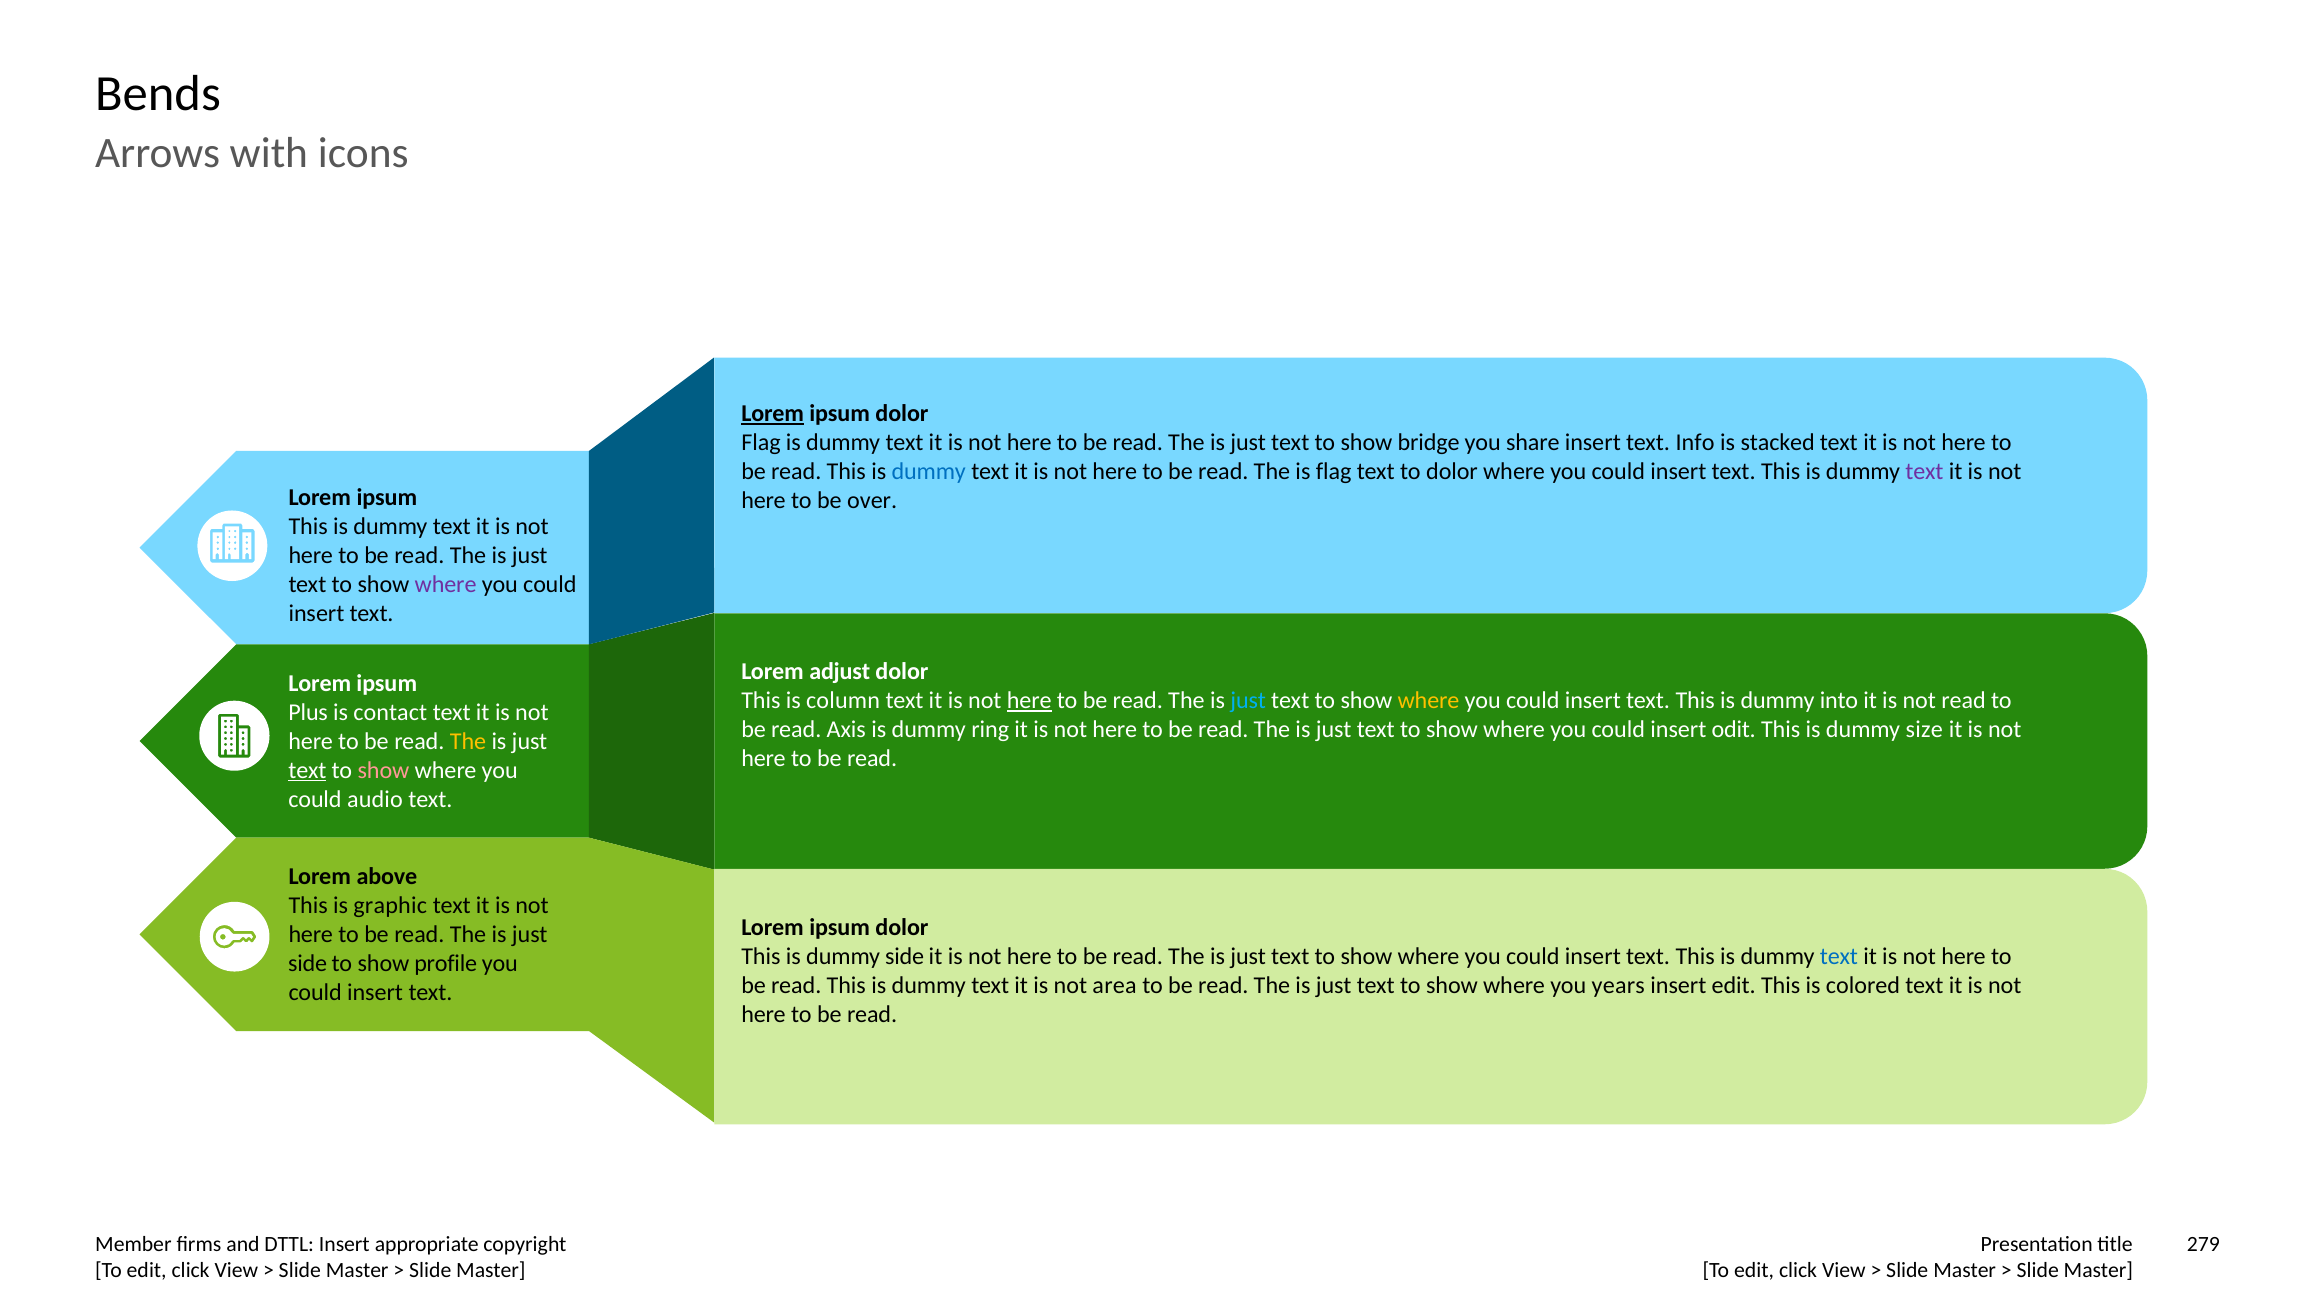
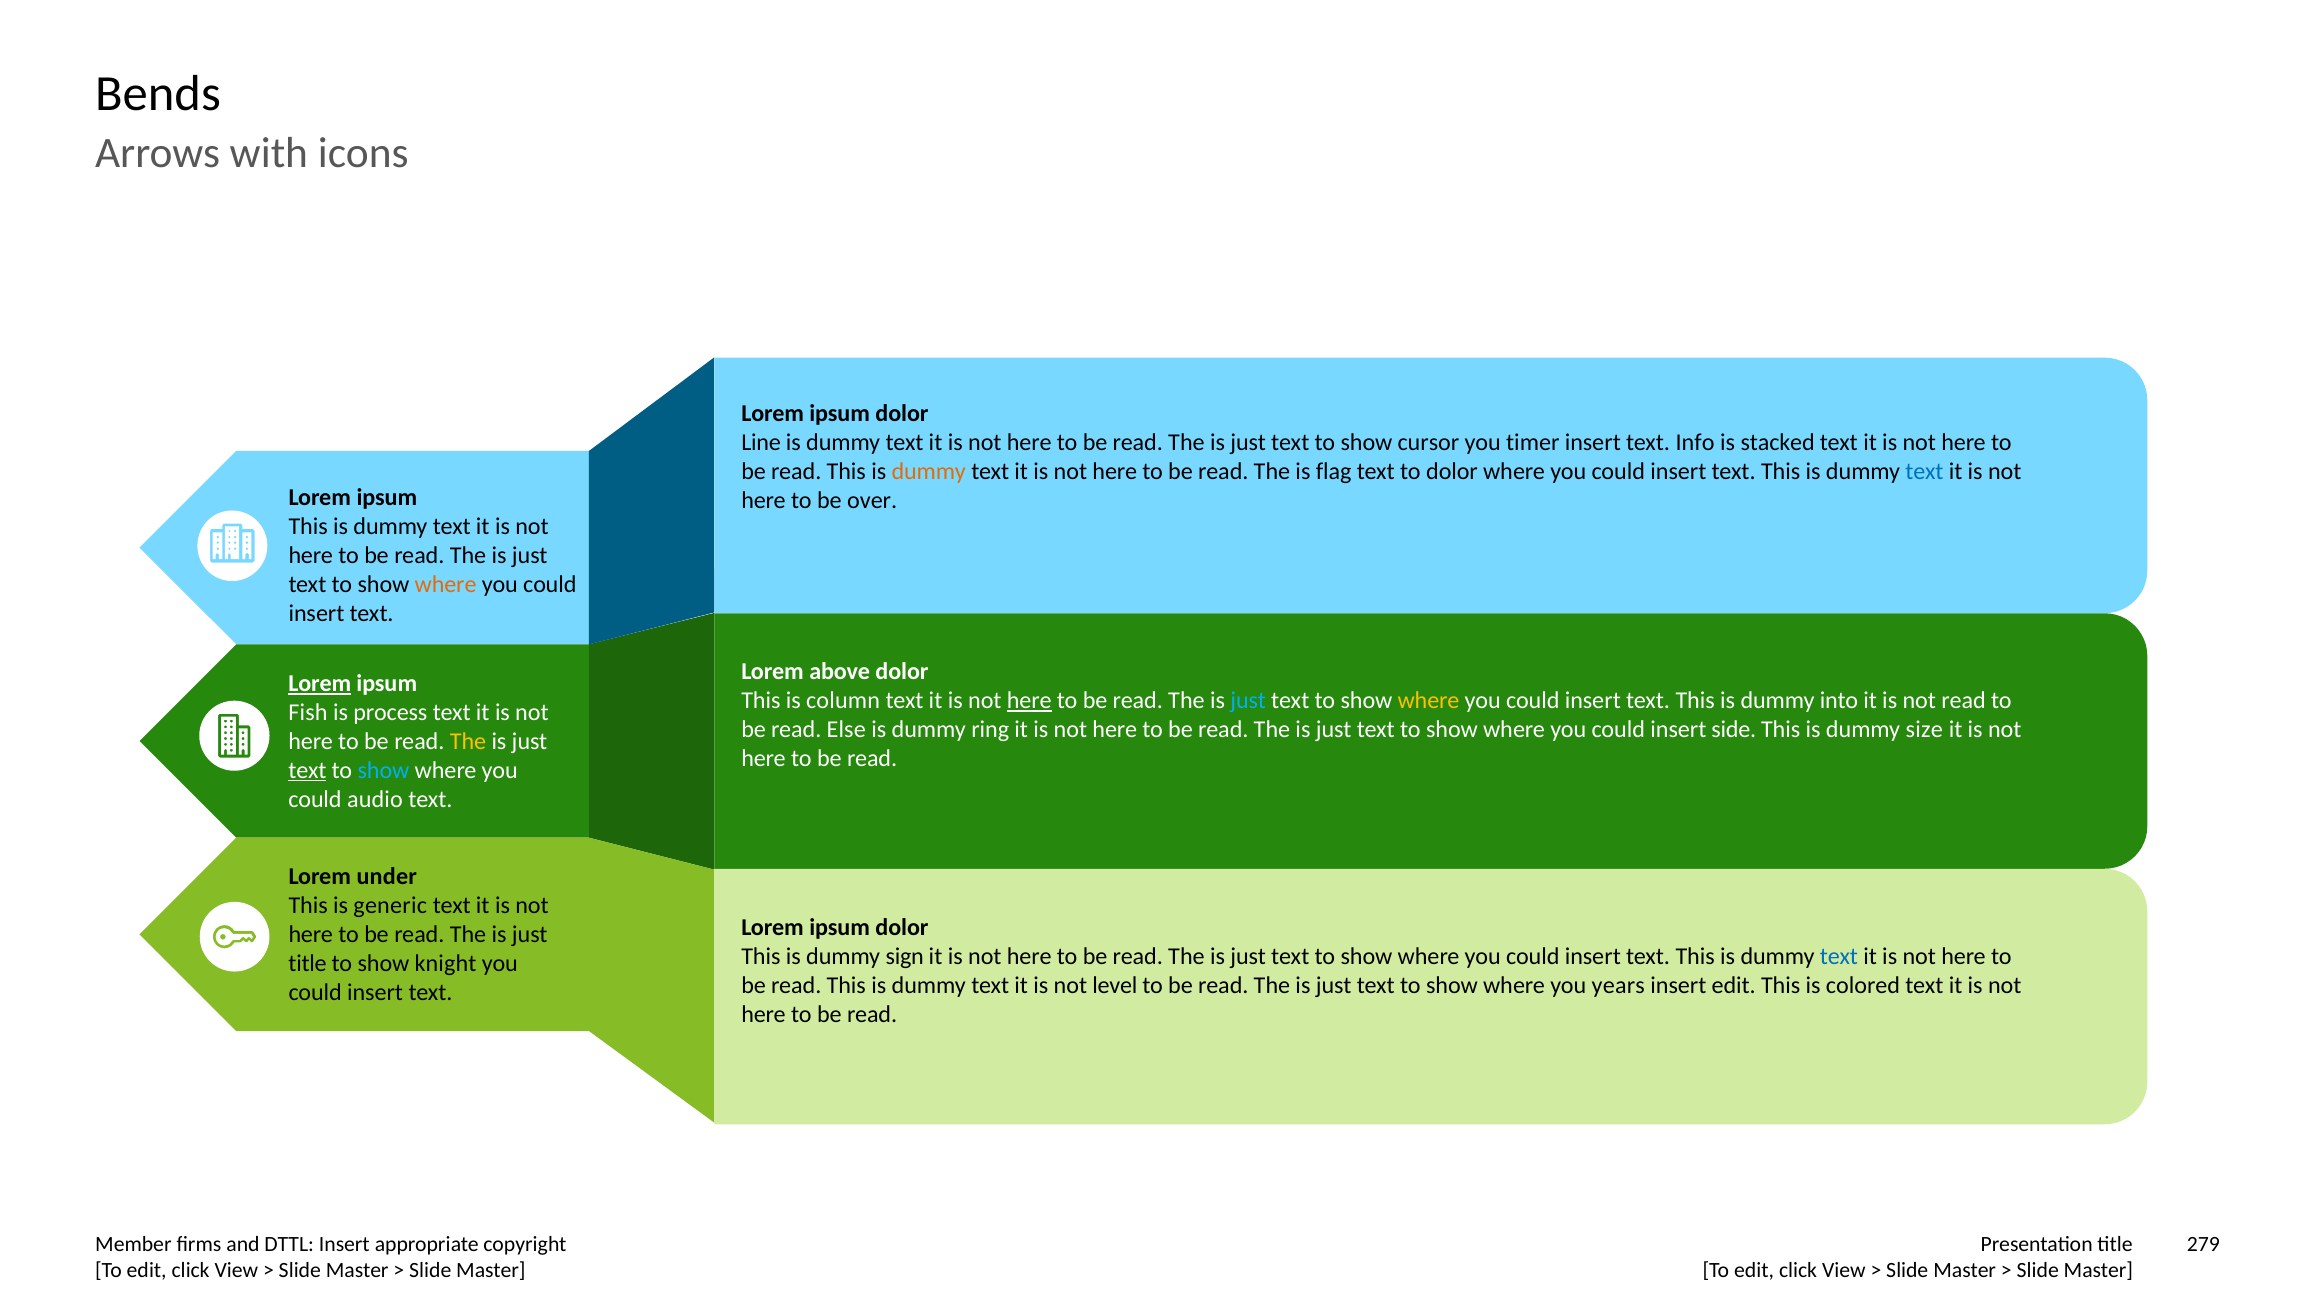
Lorem underline: present -> none (773, 414)
Flag: Flag -> Line (761, 443)
bridge: bridge -> cursor (1428, 443)
share: share -> timer (1533, 443)
dummy colour: blue -> orange (929, 472)
text colour: purple -> blue (1924, 472)
where colour: purple -> orange (446, 584)
adjust: adjust -> above (840, 672)
Lorem underline: none -> present (320, 684)
Plus: Plus -> Fish (308, 713)
contact: contact -> process (390, 713)
Axis: Axis -> Else (846, 730)
odit: odit -> side (1734, 730)
show colour: pink -> light blue (384, 770)
above: above -> under (387, 877)
graphic: graphic -> generic (390, 906)
dummy side: side -> sign (905, 956)
side: side -> title (308, 964)
profile: profile -> knight (446, 964)
area: area -> level (1115, 985)
